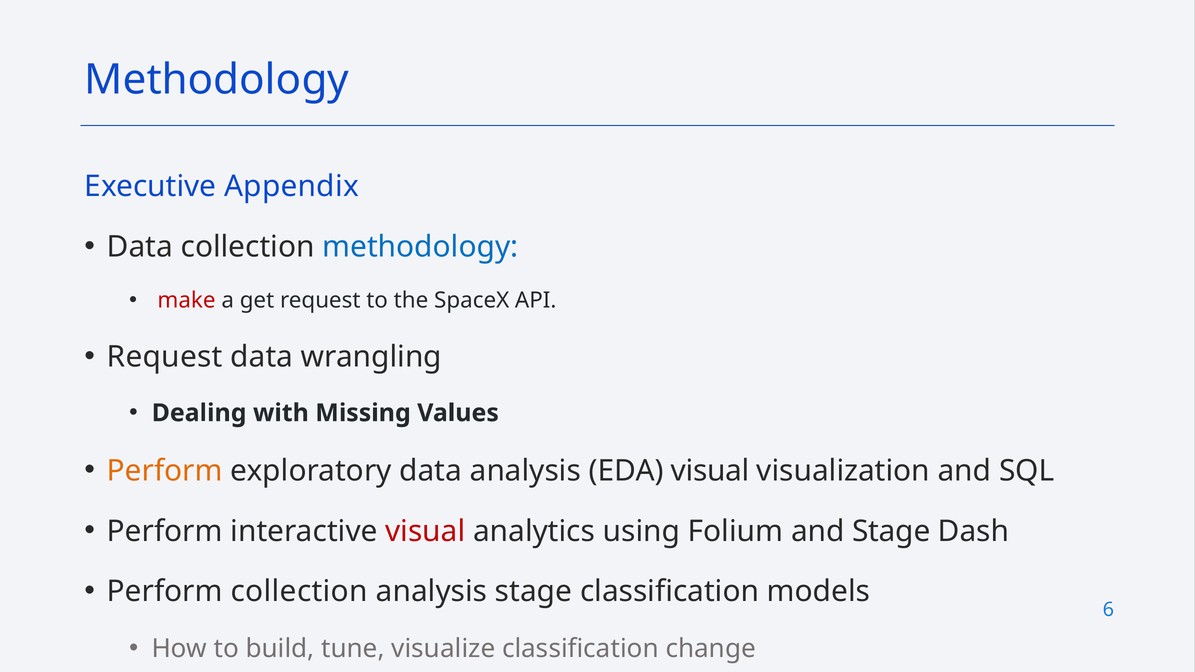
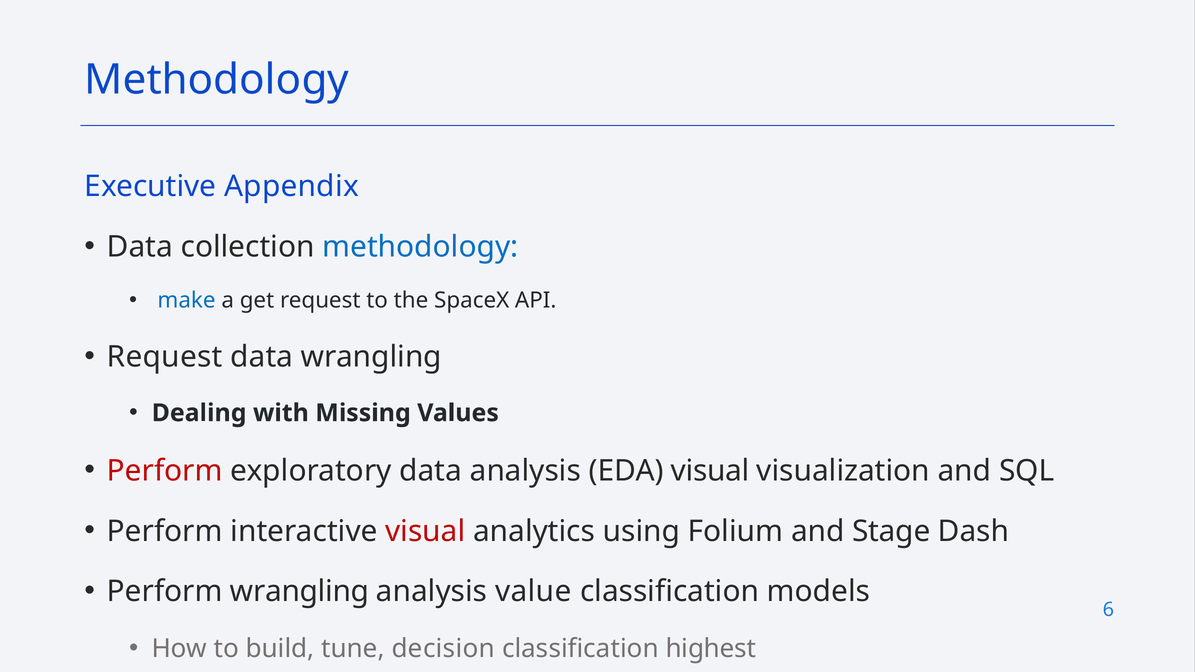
make colour: red -> blue (187, 301)
Perform colour: orange -> red (165, 471)
Perform collection: collection -> wrangling (300, 592)
analysis stage: stage -> value (533, 592)
visualize: visualize -> decision (443, 649)
change: change -> highest (711, 649)
